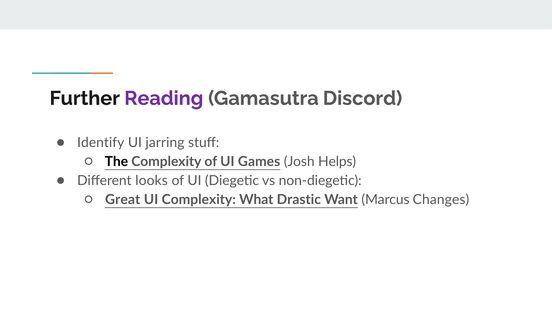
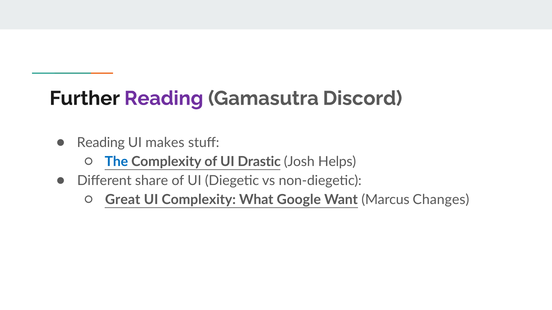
Identify: Identify -> Reading (101, 143)
jarring: jarring -> makes (165, 143)
The colour: black -> blue (116, 162)
Games: Games -> Drastic (259, 162)
looks: looks -> share (152, 181)
Drastic: Drastic -> Google (299, 200)
